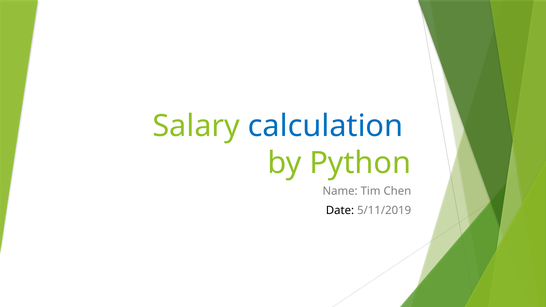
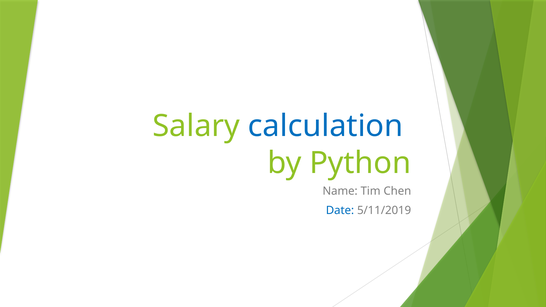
Date colour: black -> blue (340, 210)
